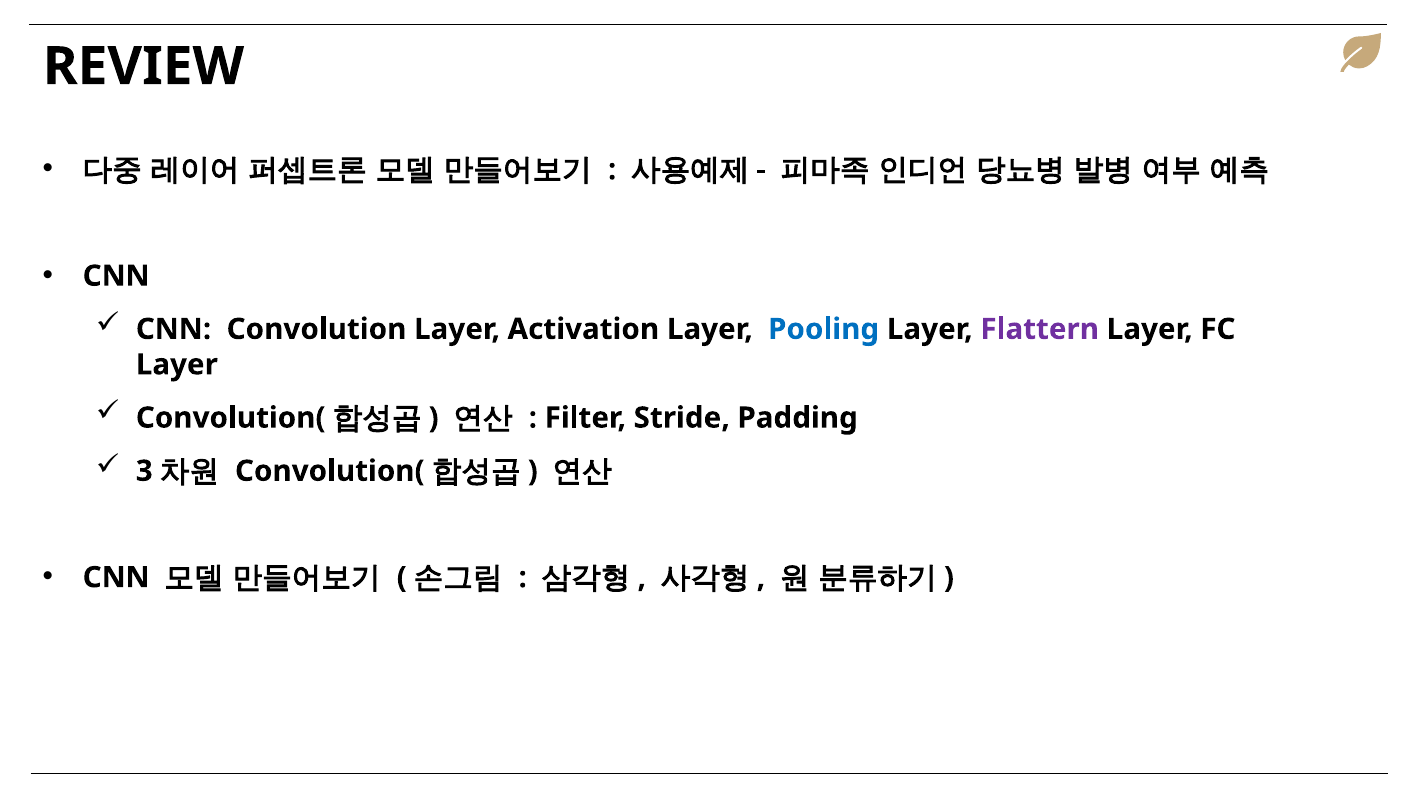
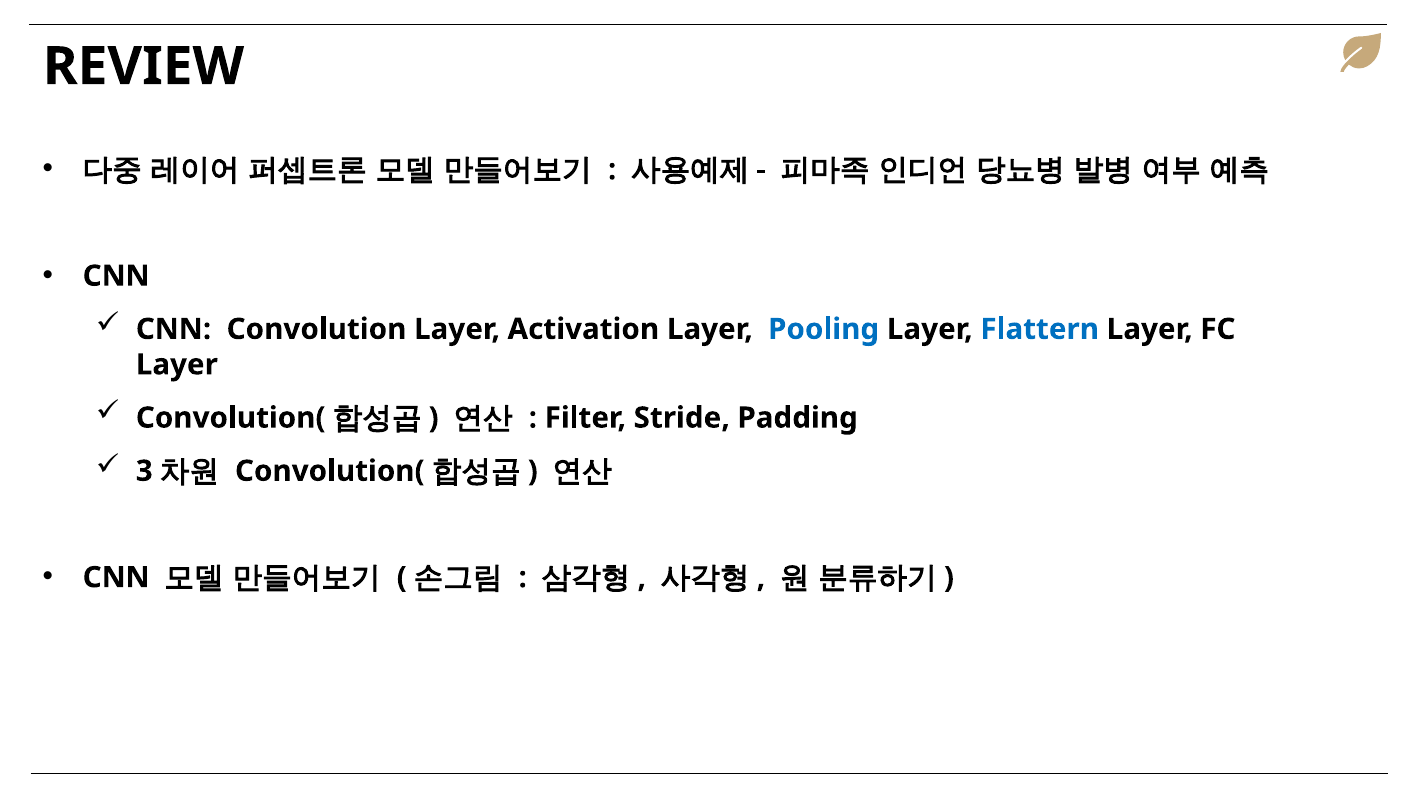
Flattern colour: purple -> blue (1040, 329)
